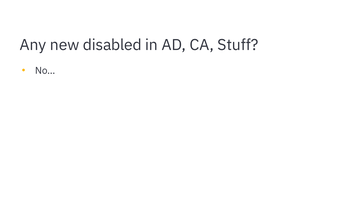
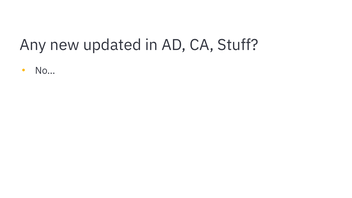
disabled: disabled -> updated (112, 45)
